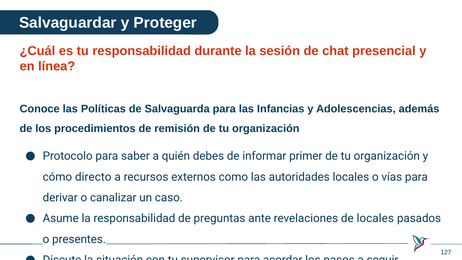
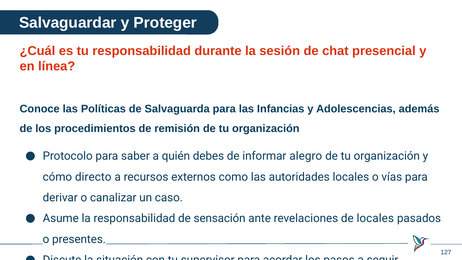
primer: primer -> alegro (306, 156)
preguntas: preguntas -> sensación (220, 218)
